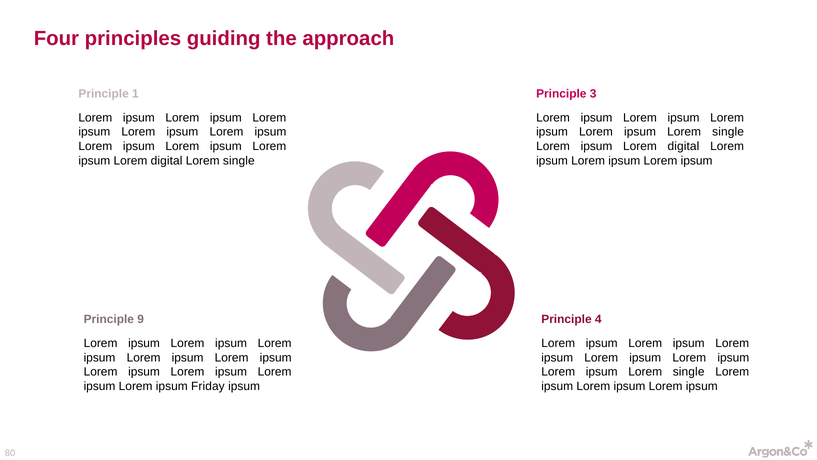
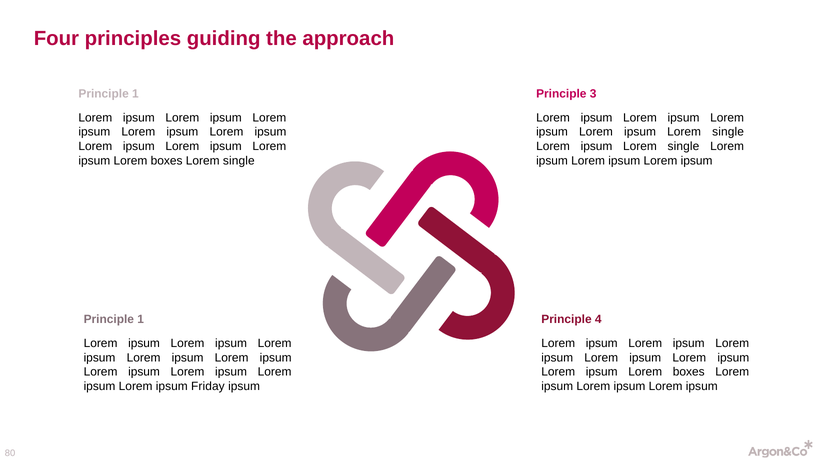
digital: digital -> single (683, 146)
digital: digital -> boxes (167, 160)
9: 9 -> 1 (141, 319)
single: single -> boxes (689, 372)
